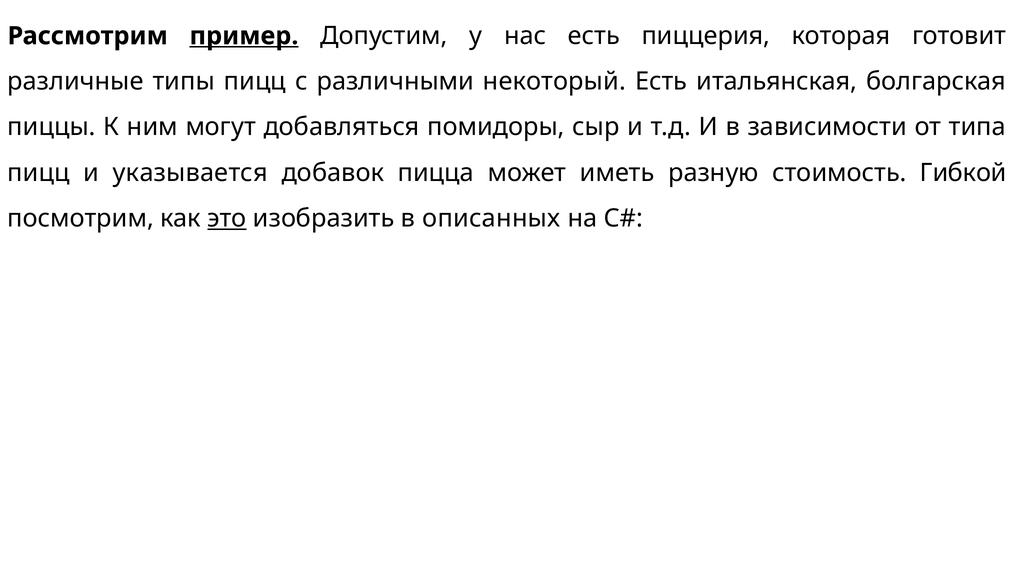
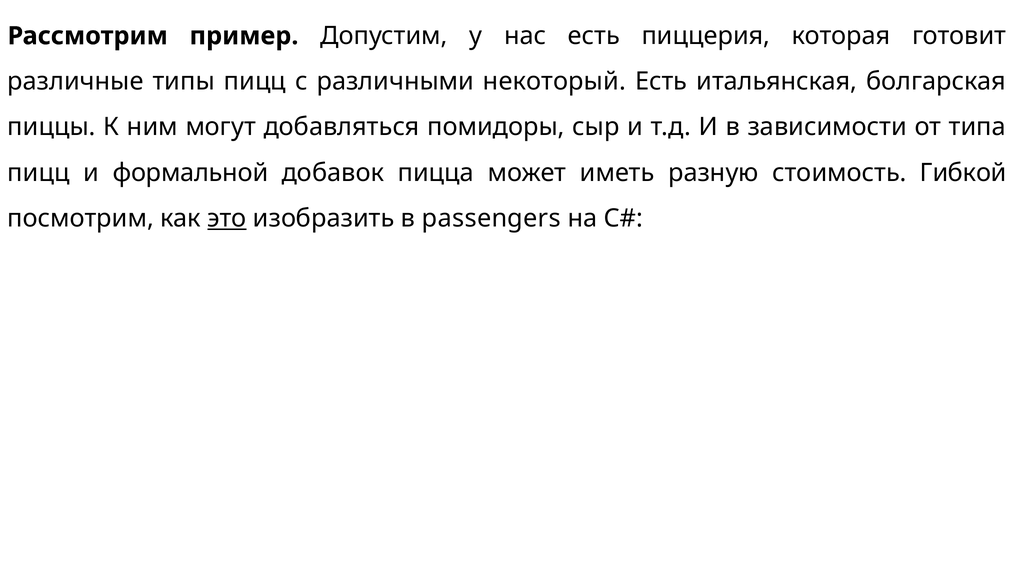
пример underline: present -> none (244, 36)
указывается: указывается -> формальной (191, 173)
описанных: описанных -> passengers (491, 218)
